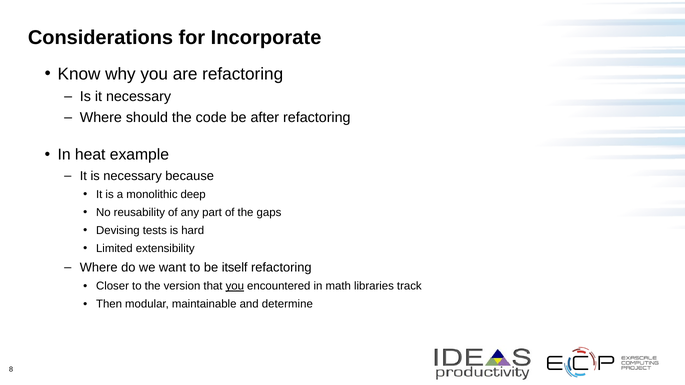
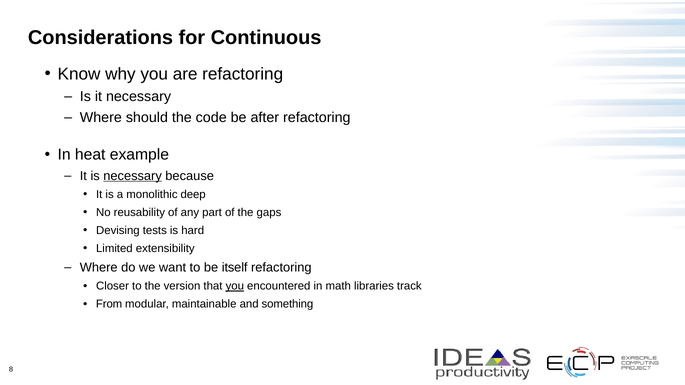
Incorporate: Incorporate -> Continuous (266, 38)
necessary underline: none -> present (133, 176)
Then: Then -> From (109, 304)
determine: determine -> something (287, 304)
